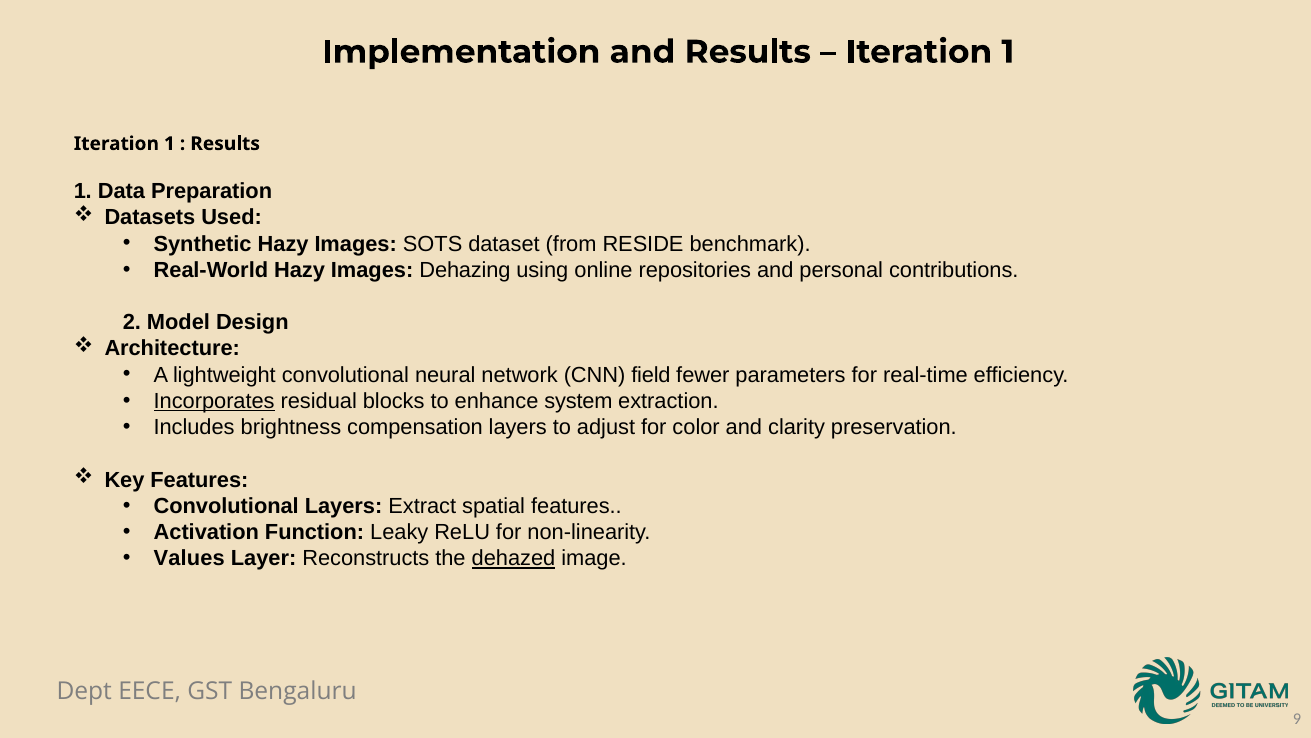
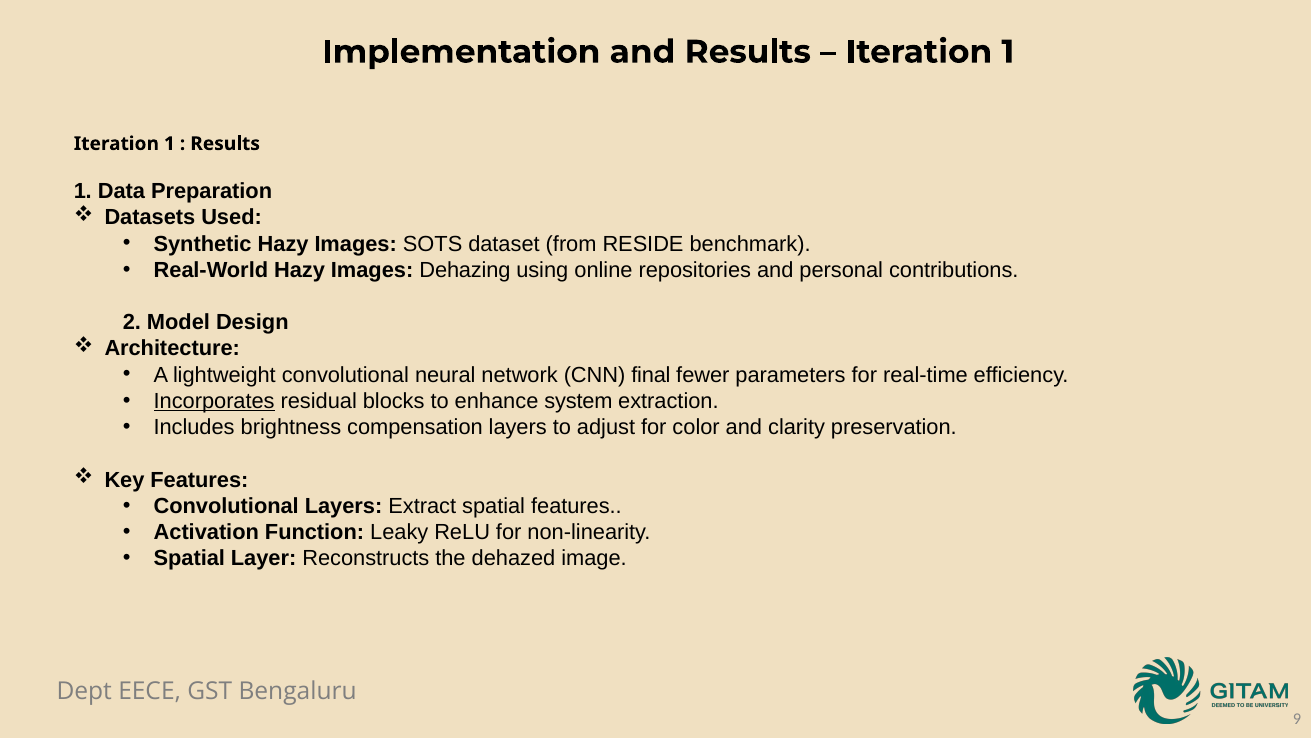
field: field -> final (651, 375)
Values: Values -> Spatial (189, 558)
dehazed underline: present -> none (513, 558)
